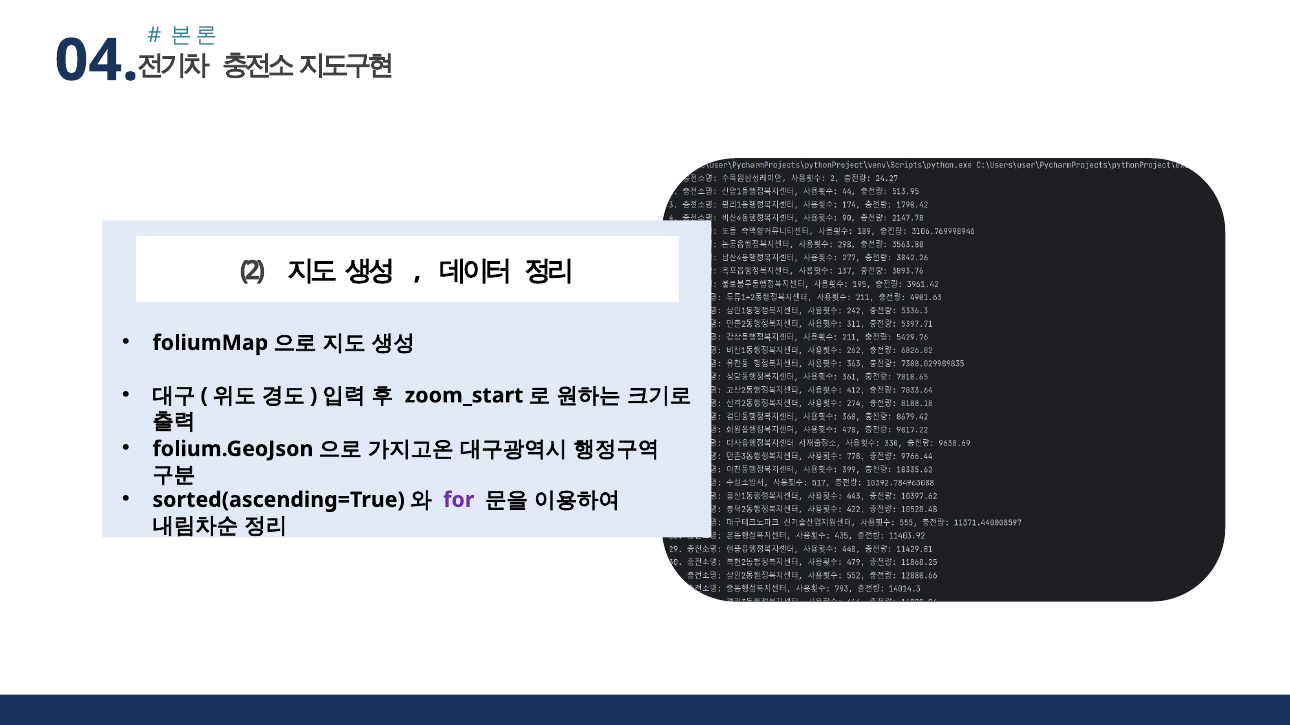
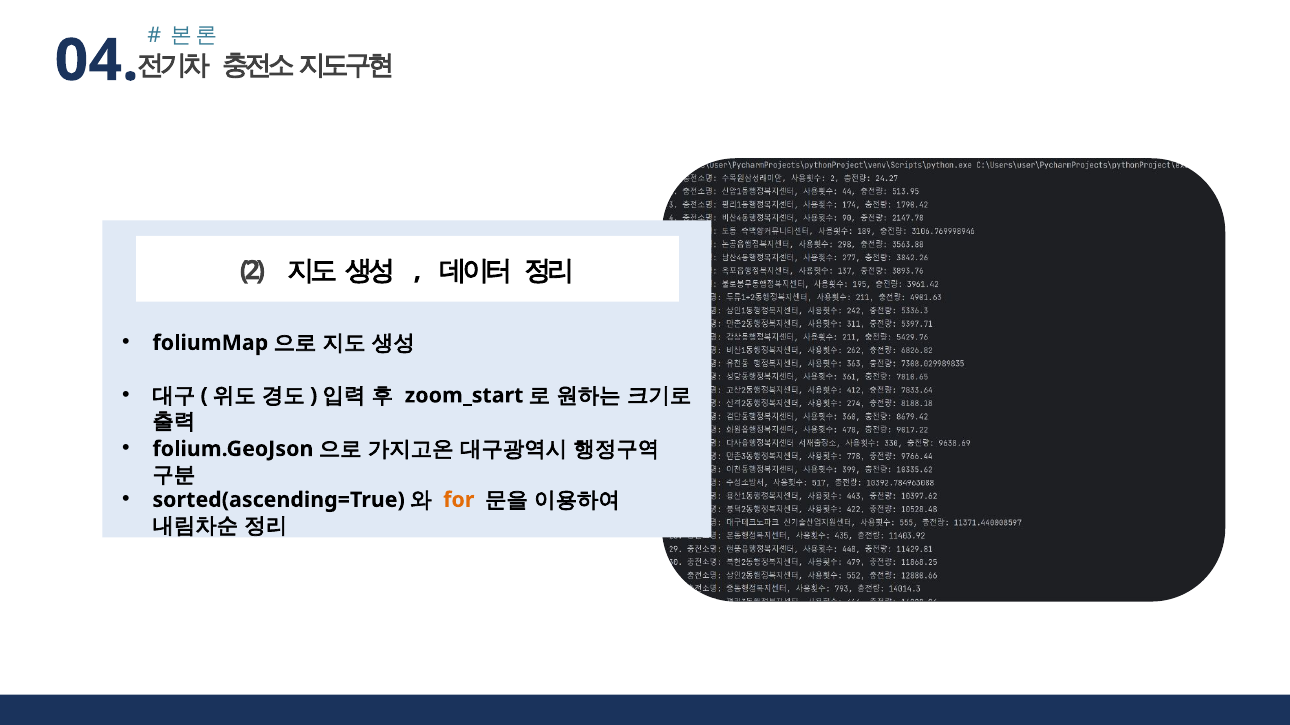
for colour: purple -> orange (459, 500)
